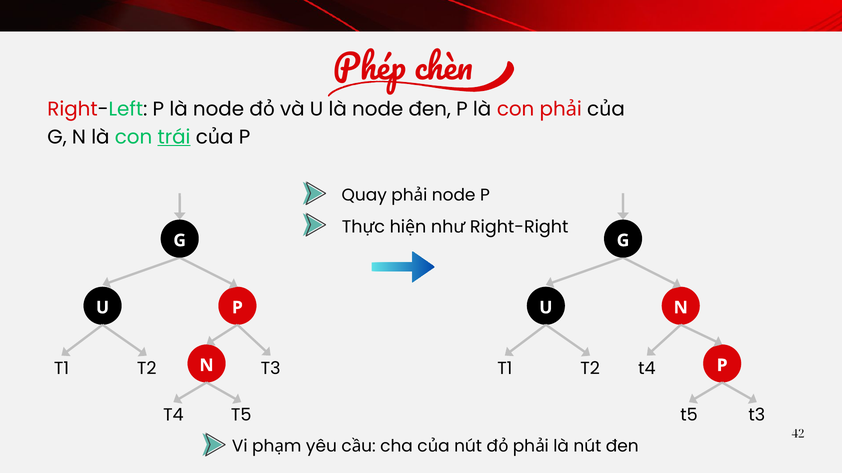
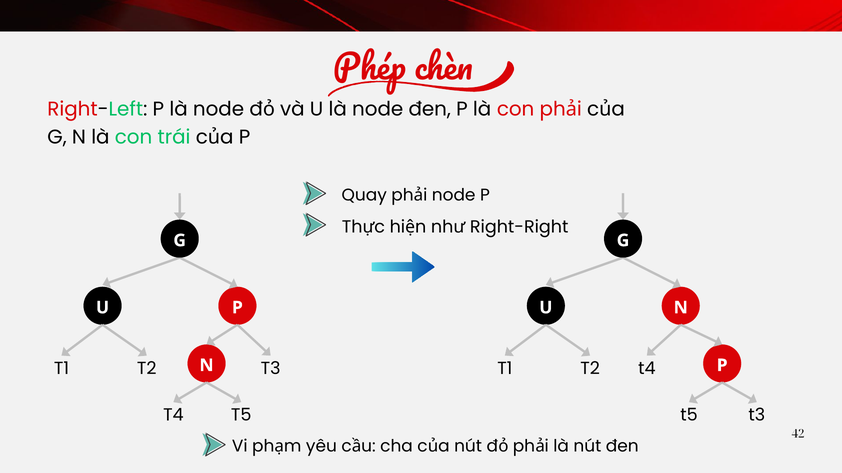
trái underline: present -> none (174, 137)
